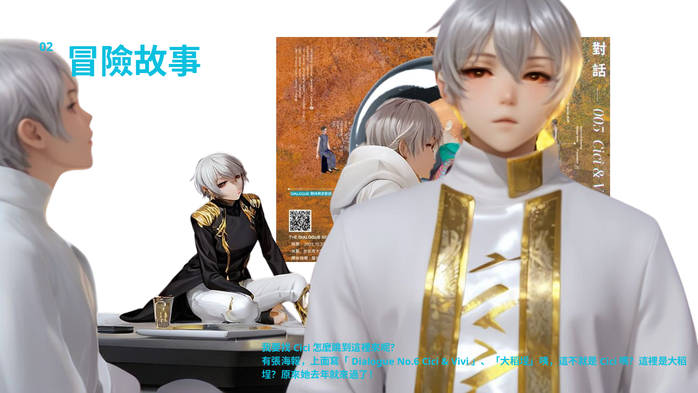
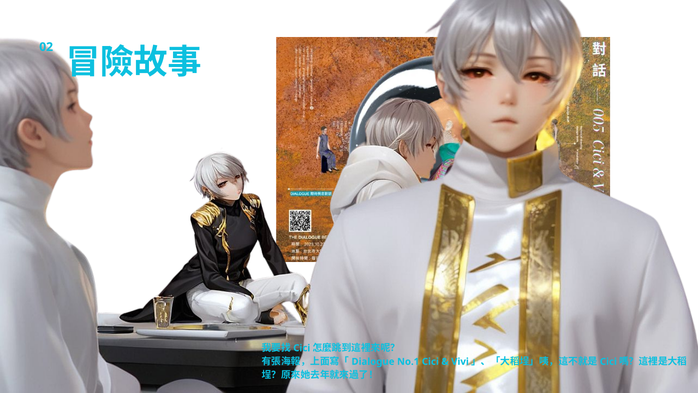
No.6: No.6 -> No.1 (408, 361)
